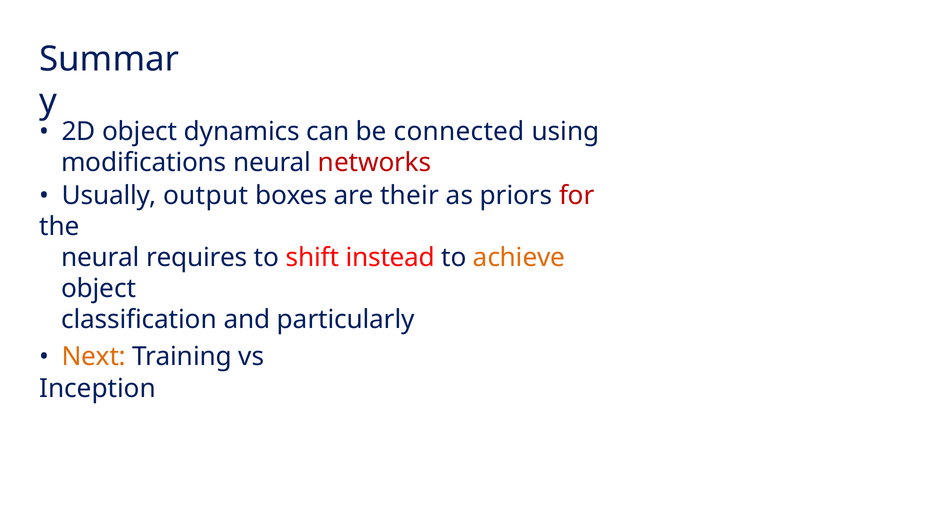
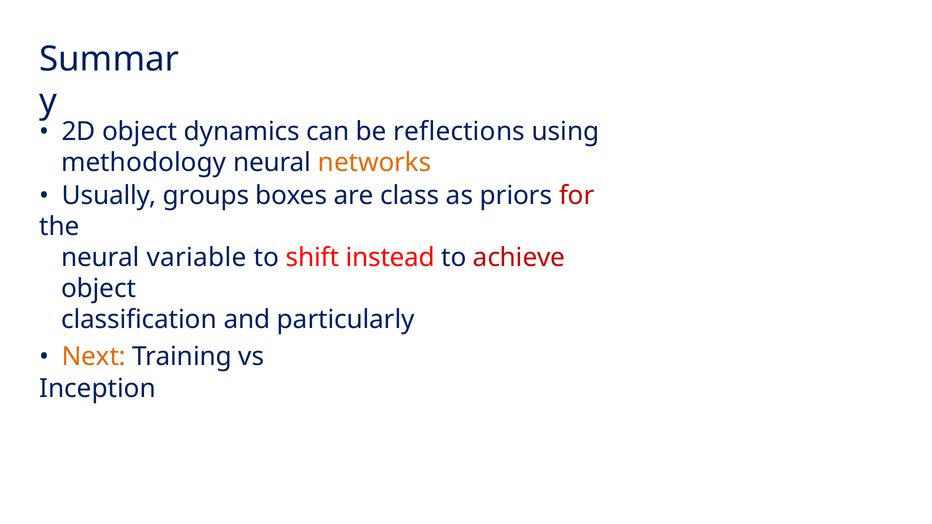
connected: connected -> reflections (459, 132)
modifications: modifications -> methodology (144, 163)
networks colour: red -> orange (375, 163)
output: output -> groups (206, 196)
their: their -> class (410, 196)
requires: requires -> variable (197, 258)
achieve colour: orange -> red (519, 258)
